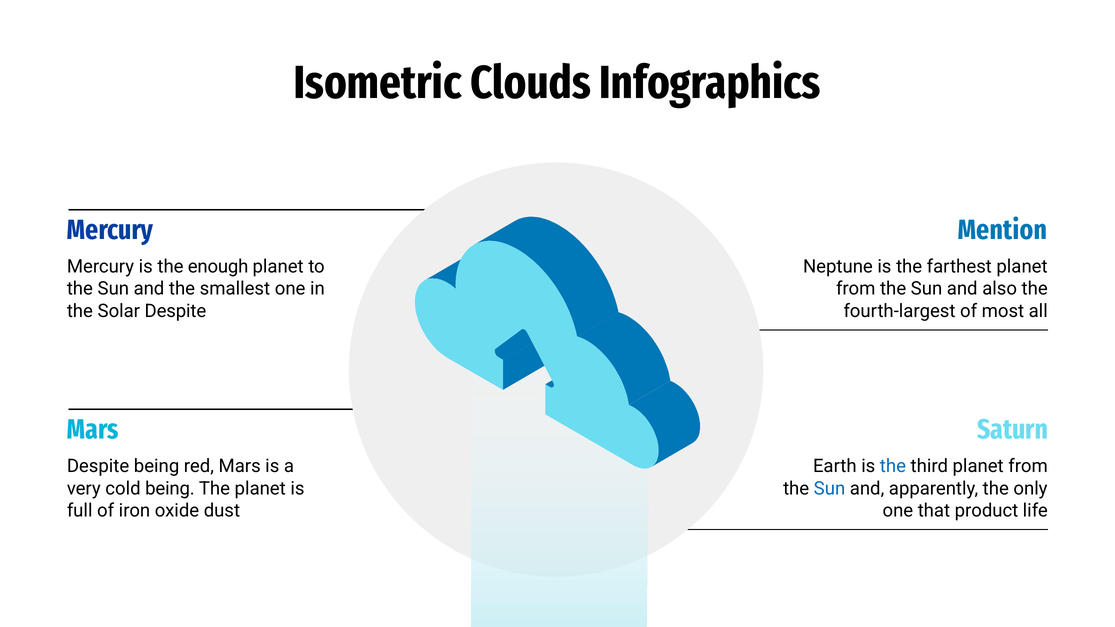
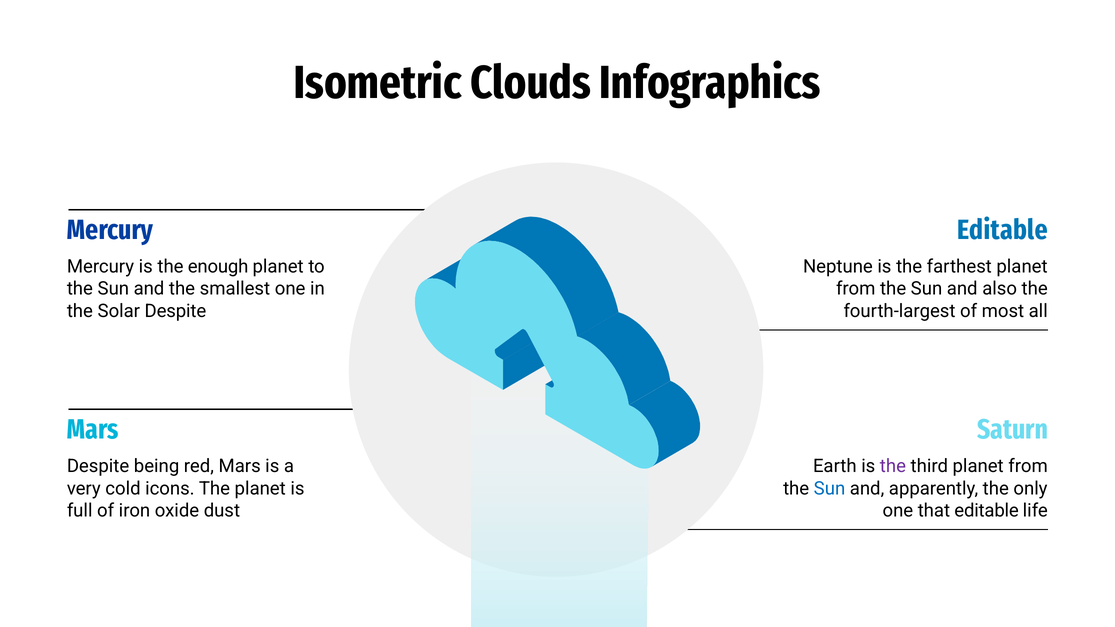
Mention: Mention -> Editable (1002, 230)
the colour: blue -> purple (893, 466)
cold being: being -> icons (170, 489)
that product: product -> editable (987, 511)
